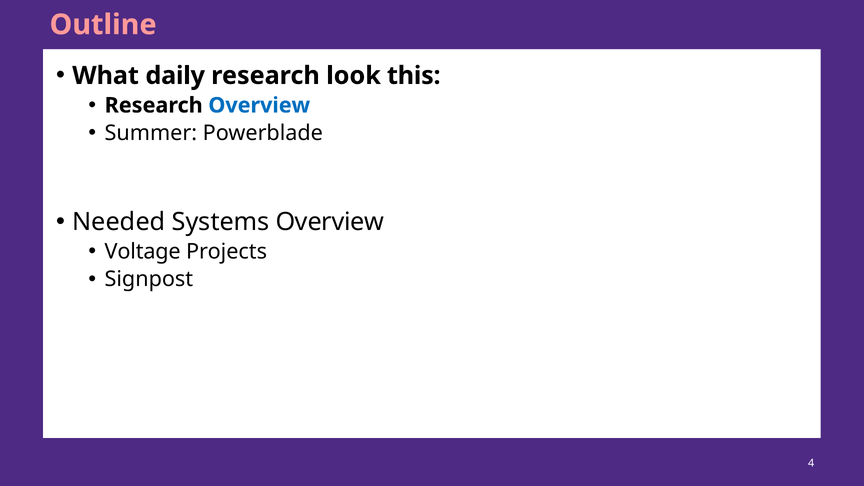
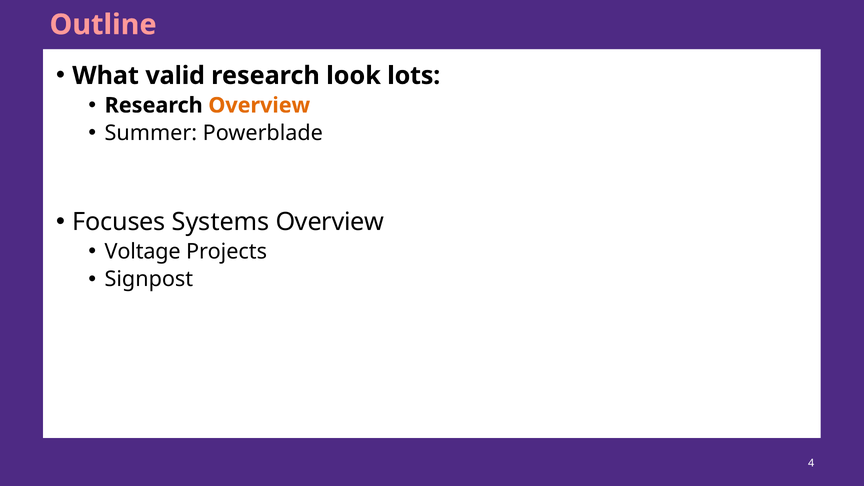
daily: daily -> valid (175, 76)
this: this -> lots (414, 76)
Overview colour: blue -> orange (259, 105)
Needed: Needed -> Focuses (119, 222)
